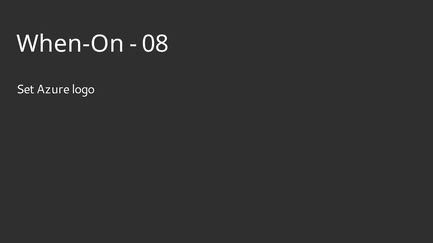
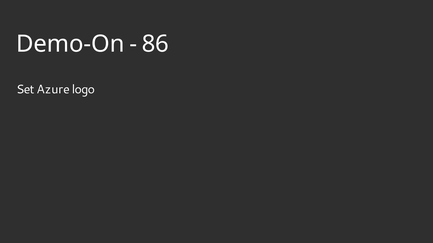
When-On: When-On -> Demo-On (70, 44)
08: 08 -> 86 (155, 44)
